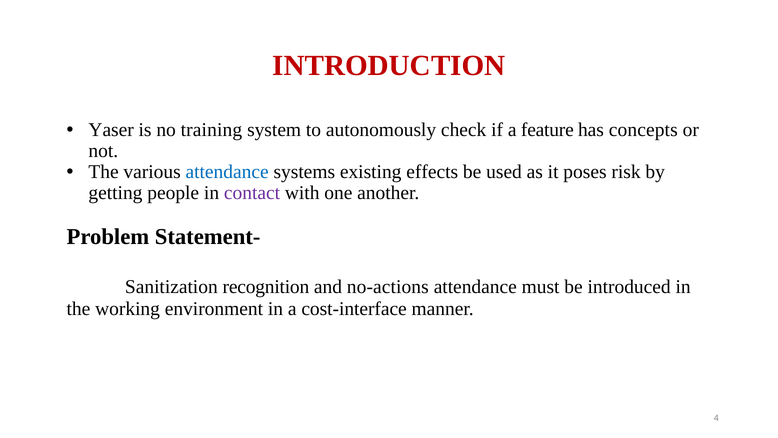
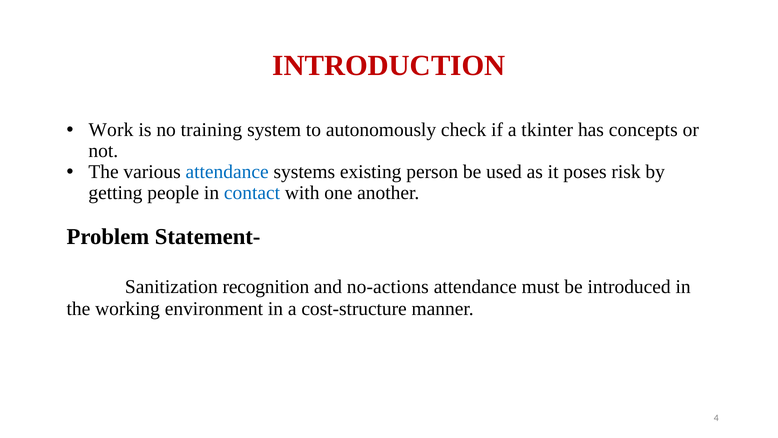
Yaser: Yaser -> Work (111, 130)
feature: feature -> tkinter (547, 130)
effects: effects -> person (432, 172)
contact colour: purple -> blue (252, 193)
cost-interface: cost-interface -> cost-structure (354, 308)
